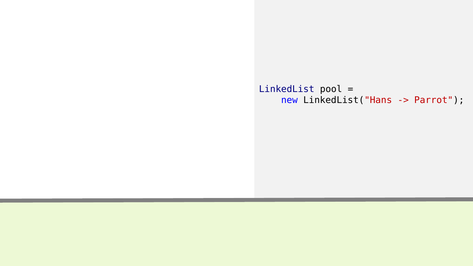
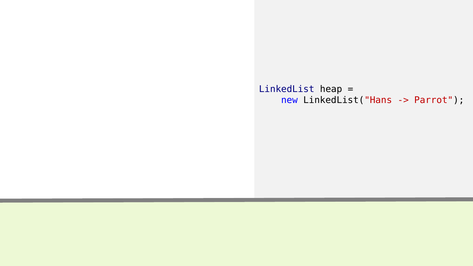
pool: pool -> heap (331, 89)
